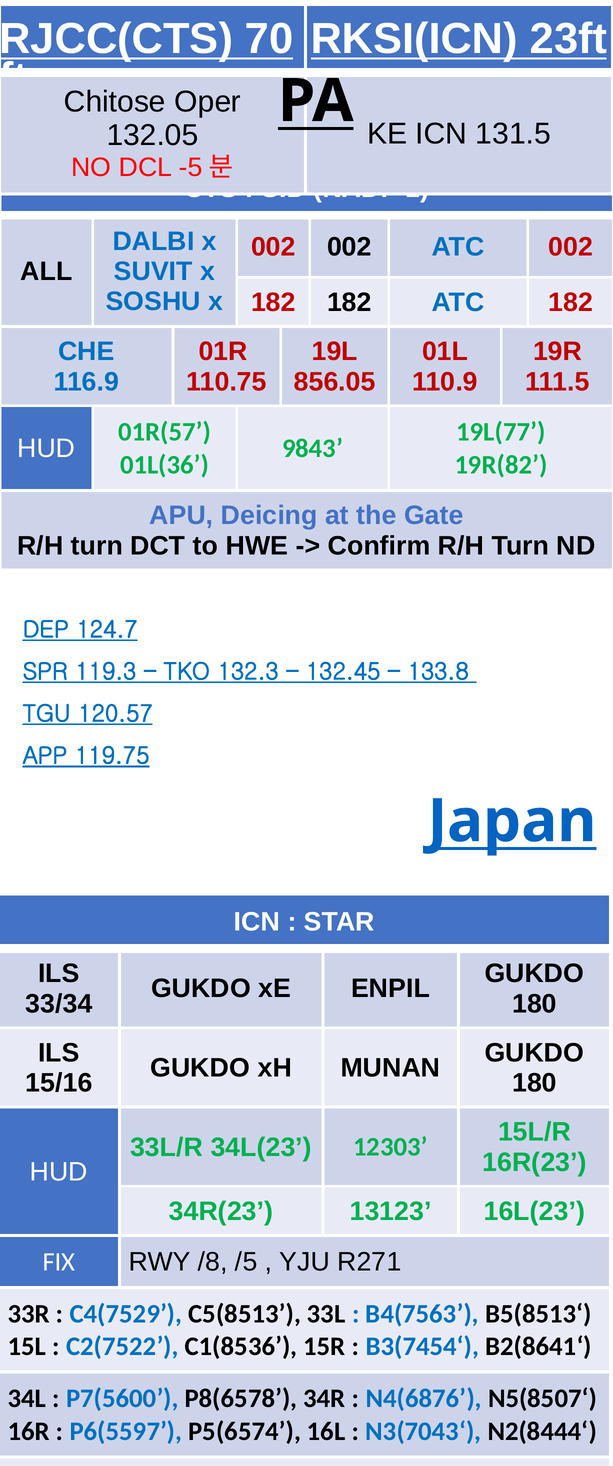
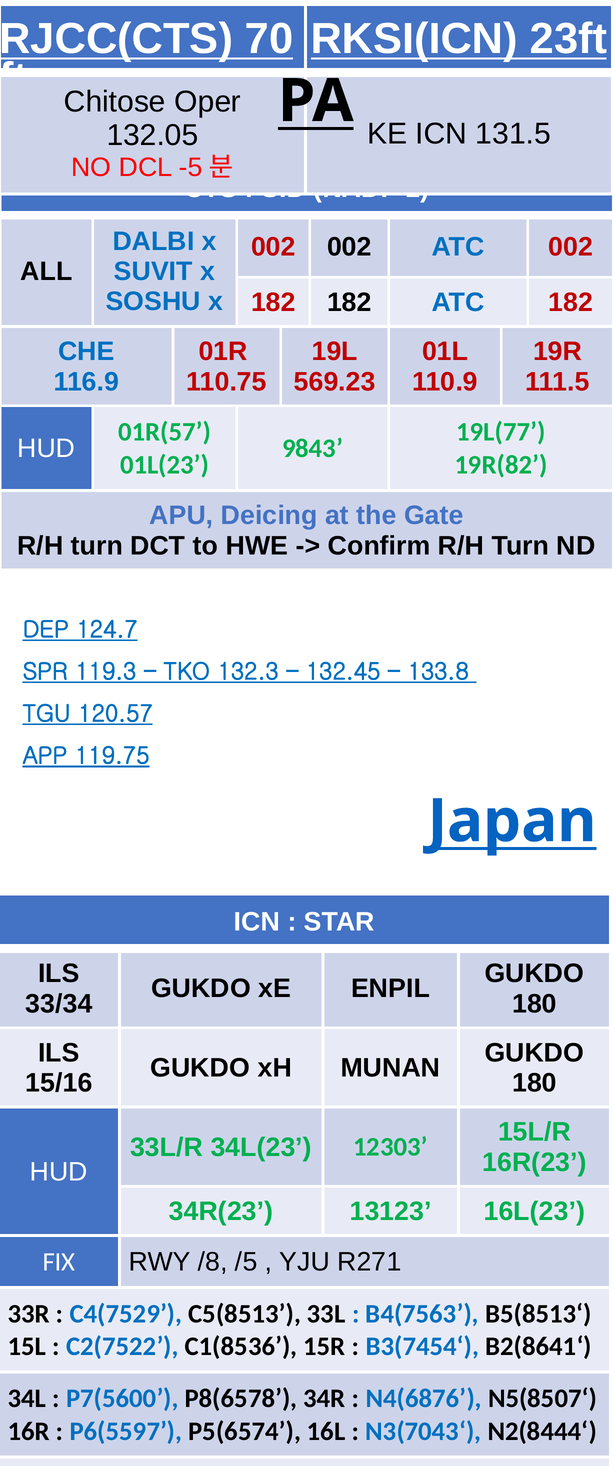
856.05: 856.05 -> 569.23 (335, 382)
01L(36: 01L(36 -> 01L(23 (165, 465)
